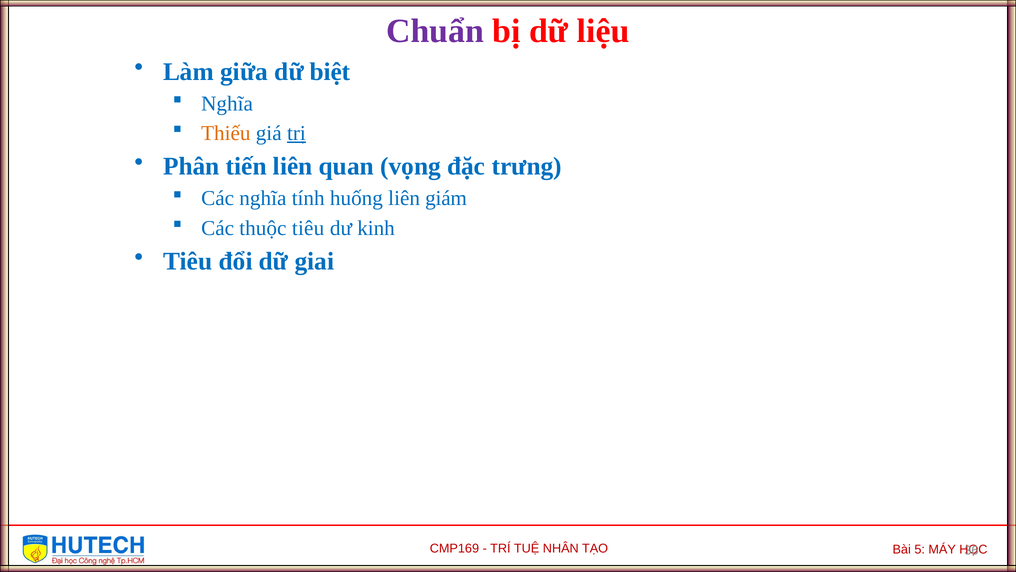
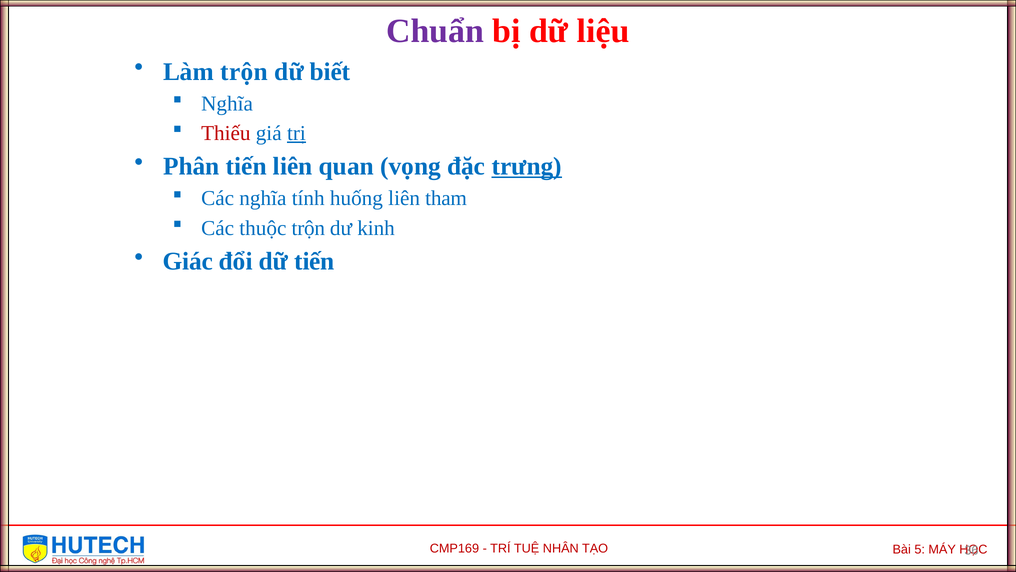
Làm giữa: giữa -> trộn (244, 72)
biệt: biệt -> biết (330, 72)
Thiếu colour: orange -> red (226, 133)
trưng underline: none -> present (527, 166)
giám: giám -> tham (446, 198)
thuộc tiêu: tiêu -> trộn (308, 228)
Tiêu: Tiêu -> Giác (188, 261)
dữ giai: giai -> tiến (314, 261)
